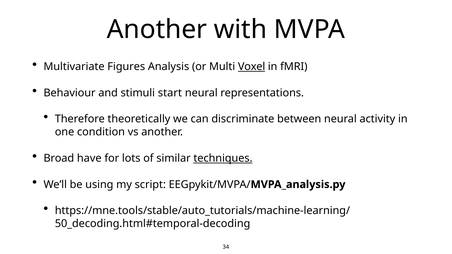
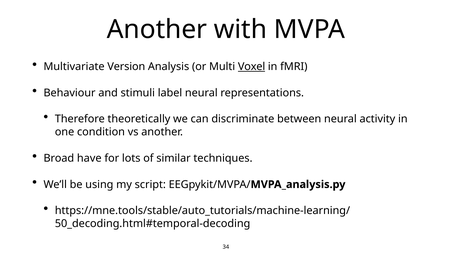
Figures: Figures -> Version (126, 67)
start: start -> label (170, 93)
techniques underline: present -> none (223, 158)
